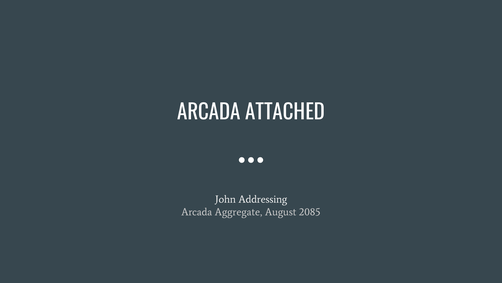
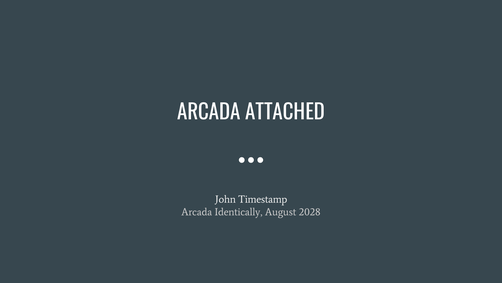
Addressing: Addressing -> Timestamp (263, 199)
Aggregate: Aggregate -> Identically (239, 211)
2085: 2085 -> 2028 (310, 211)
